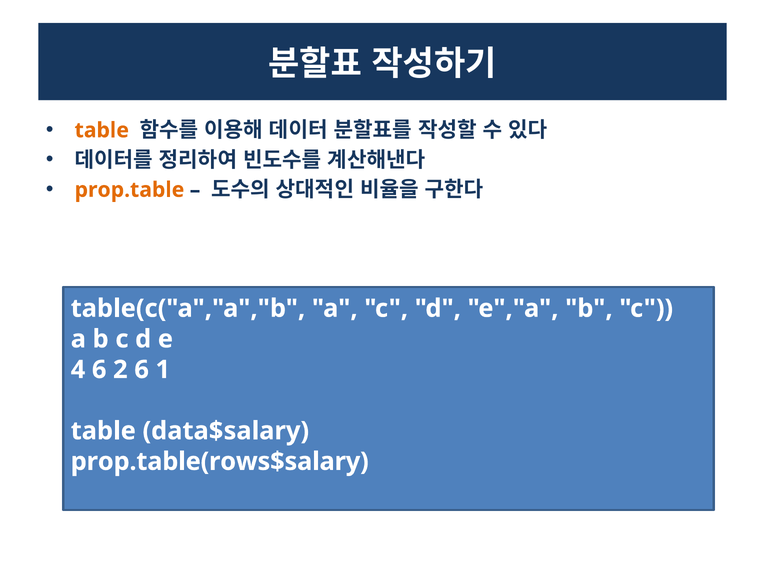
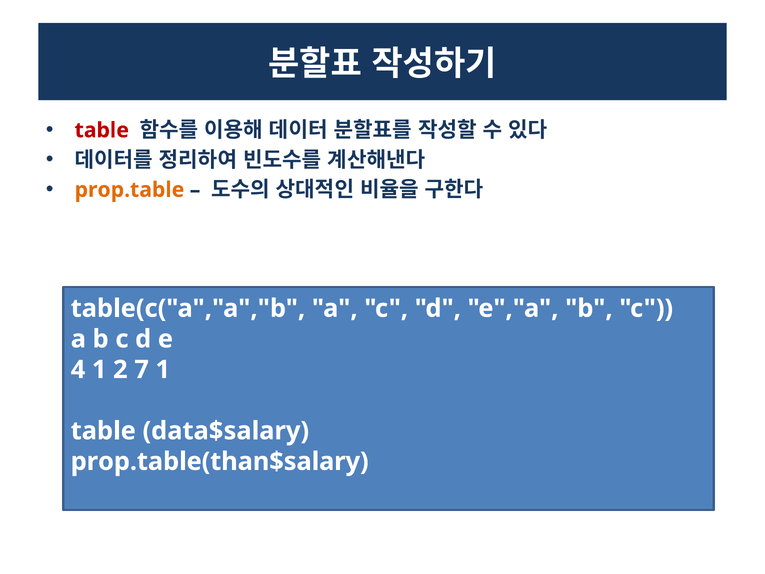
table colour: orange -> red (102, 130)
4 6: 6 -> 1 (99, 370)
2 6: 6 -> 7 (142, 370)
prop.table(rows$salary: prop.table(rows$salary -> prop.table(than$salary (220, 461)
